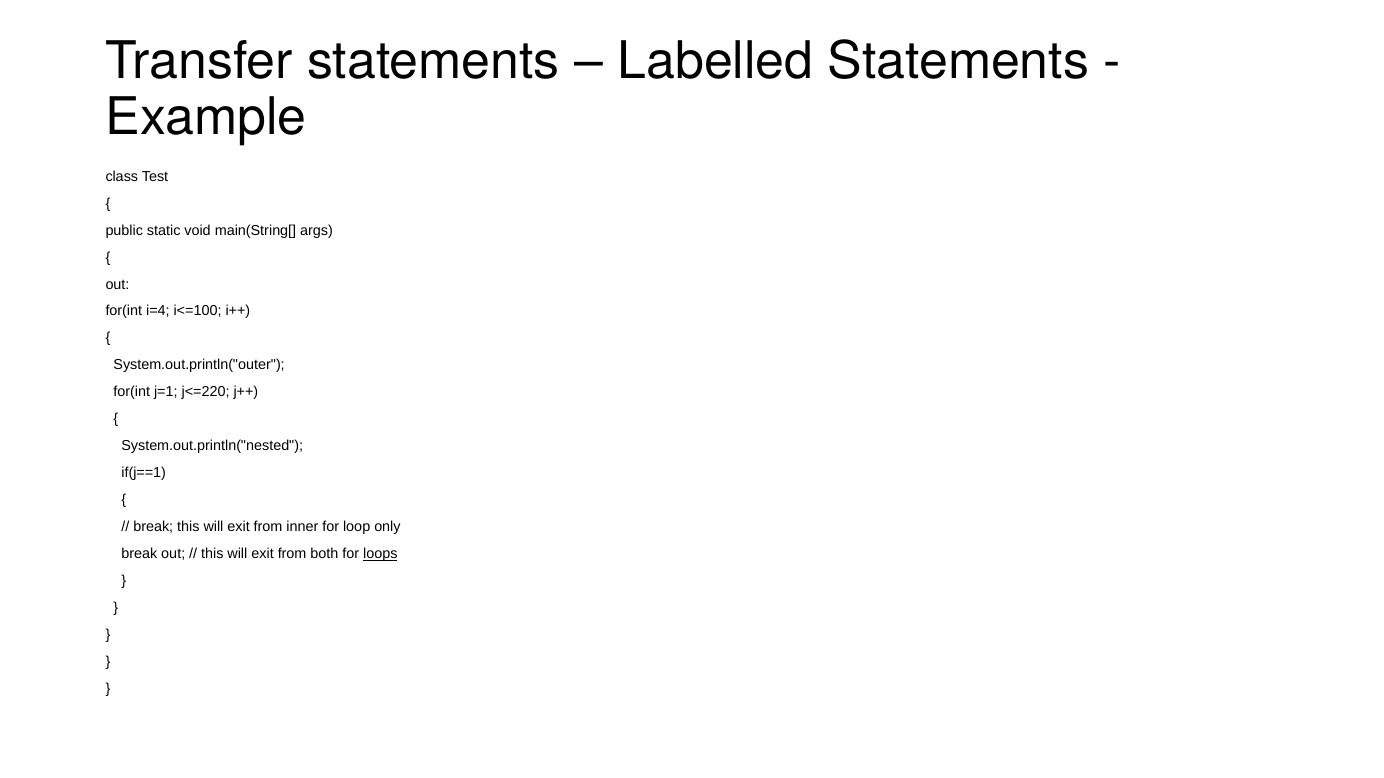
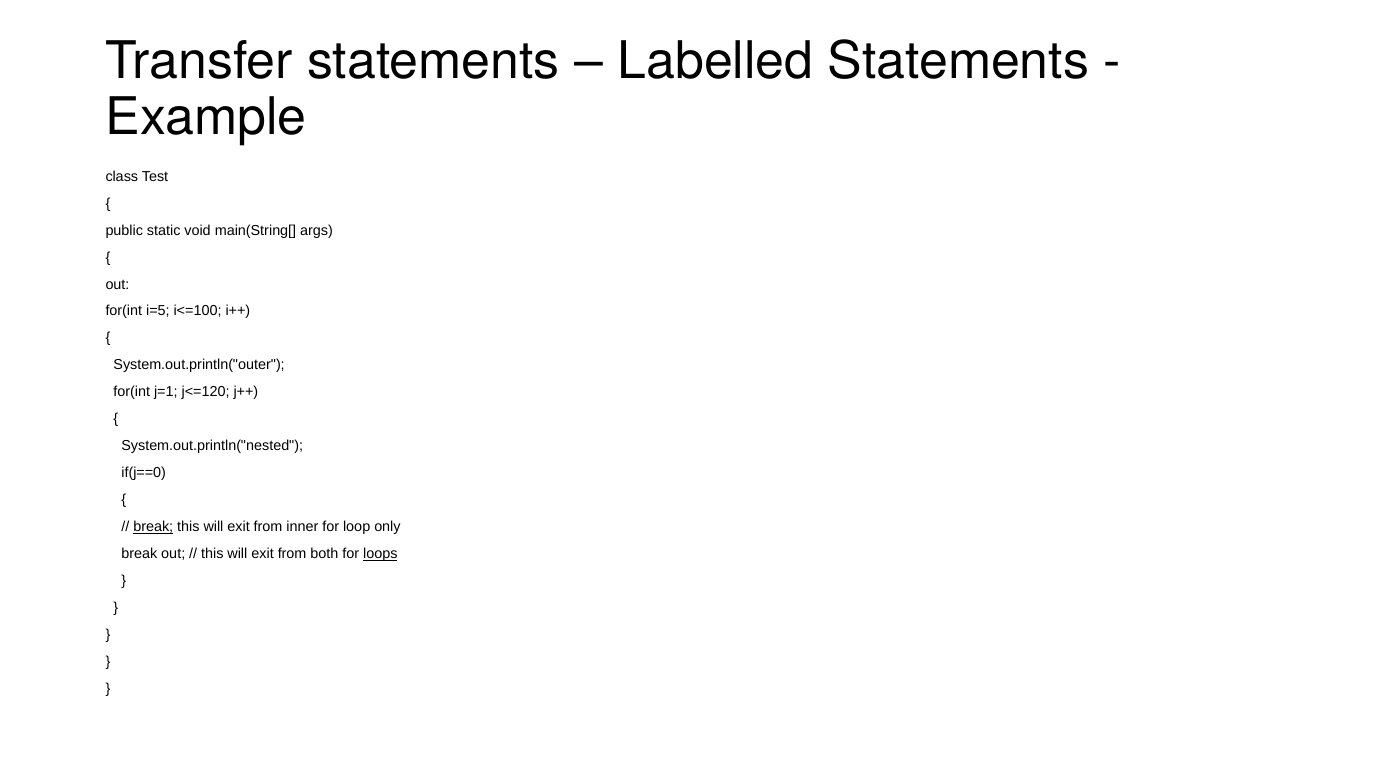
i=4: i=4 -> i=5 (158, 311)
j<=220: j<=220 -> j<=120 (206, 392)
if(j==1: if(j==1 -> if(j==0 (144, 473)
break underline: none -> present (153, 527)
